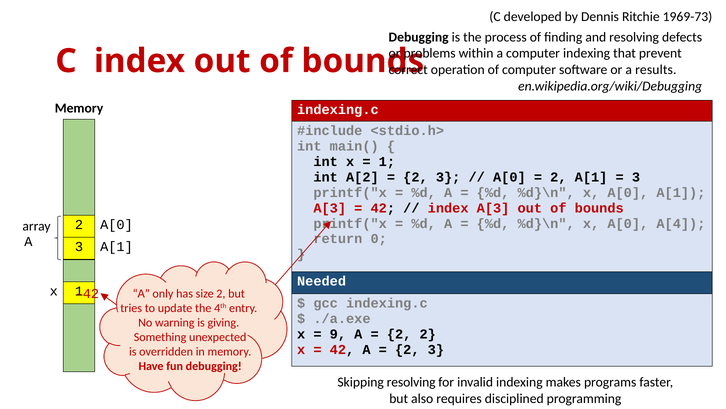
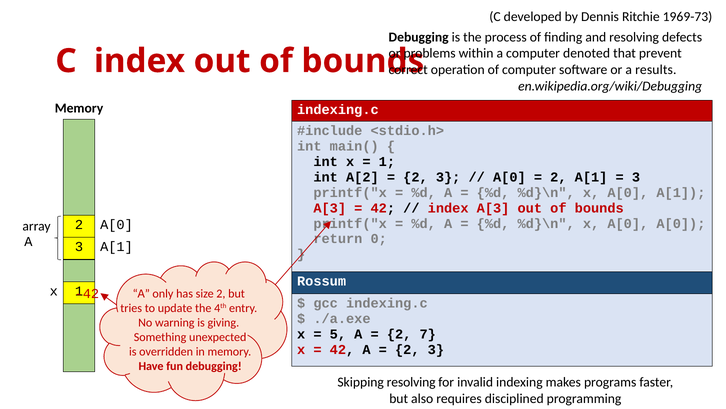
computer indexing: indexing -> denoted (587, 53)
A[0 A[4: A[4 -> A[0 (681, 223)
Needed: Needed -> Rossum (322, 281)
9: 9 -> 5 (338, 334)
2 2: 2 -> 7 (428, 334)
